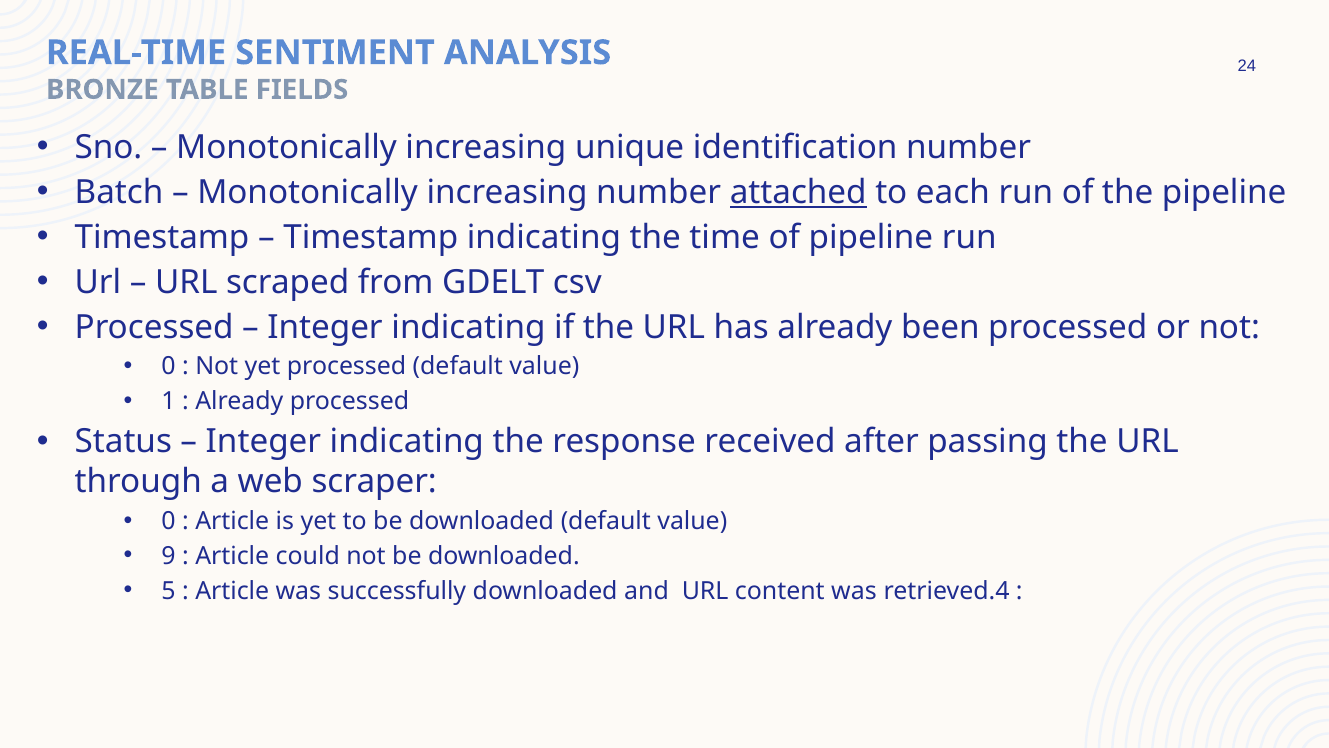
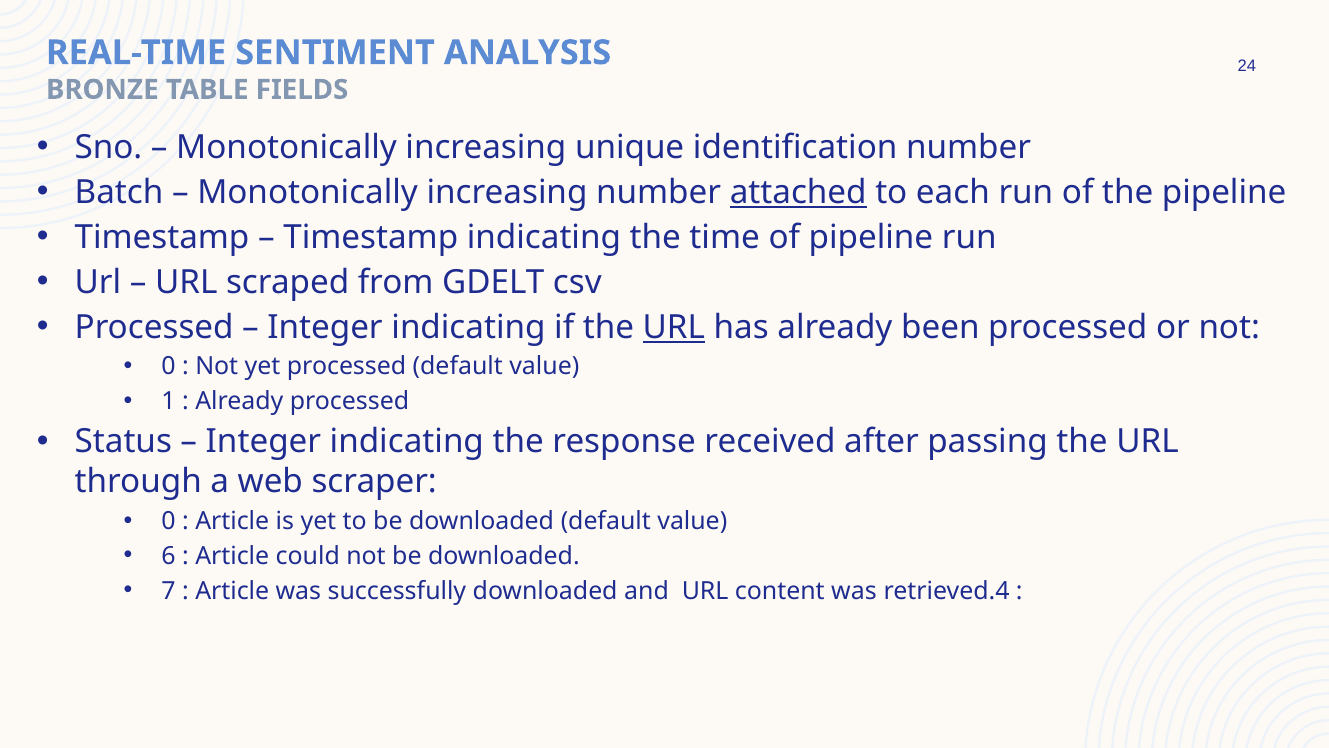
URL underline: none -> present (674, 327)
9: 9 -> 6 (169, 556)
5: 5 -> 7 (169, 591)
